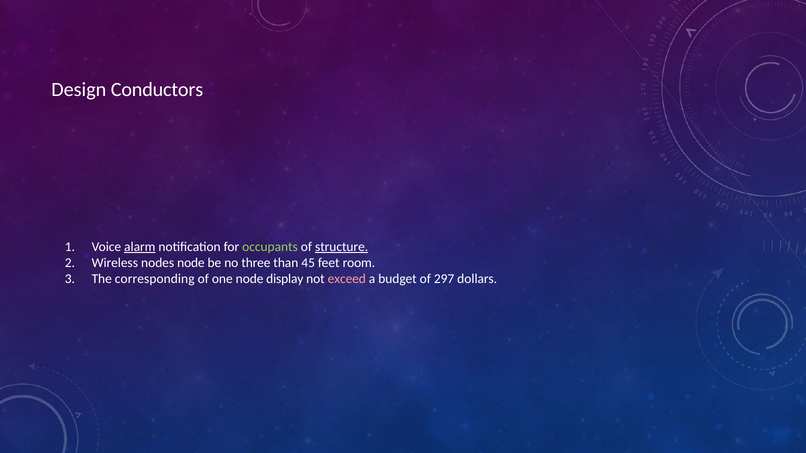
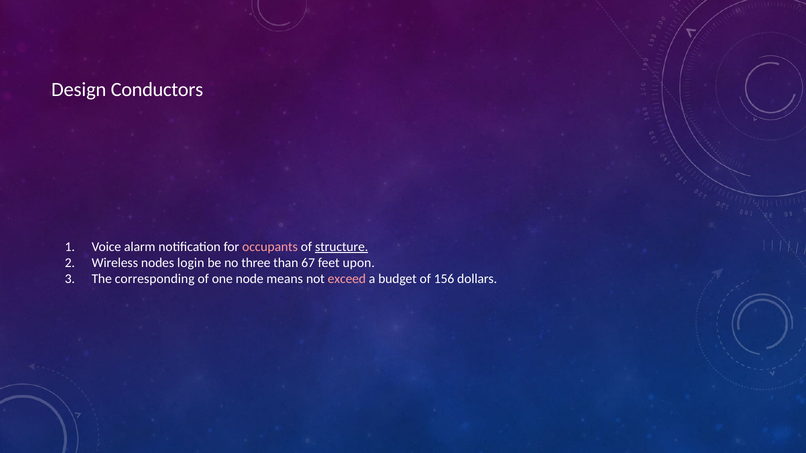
alarm underline: present -> none (140, 247)
occupants colour: light green -> pink (270, 247)
nodes node: node -> login (191, 263)
45: 45 -> 67 (308, 263)
room: room -> upon (359, 263)
display: display -> means (285, 279)
297: 297 -> 156 (444, 279)
